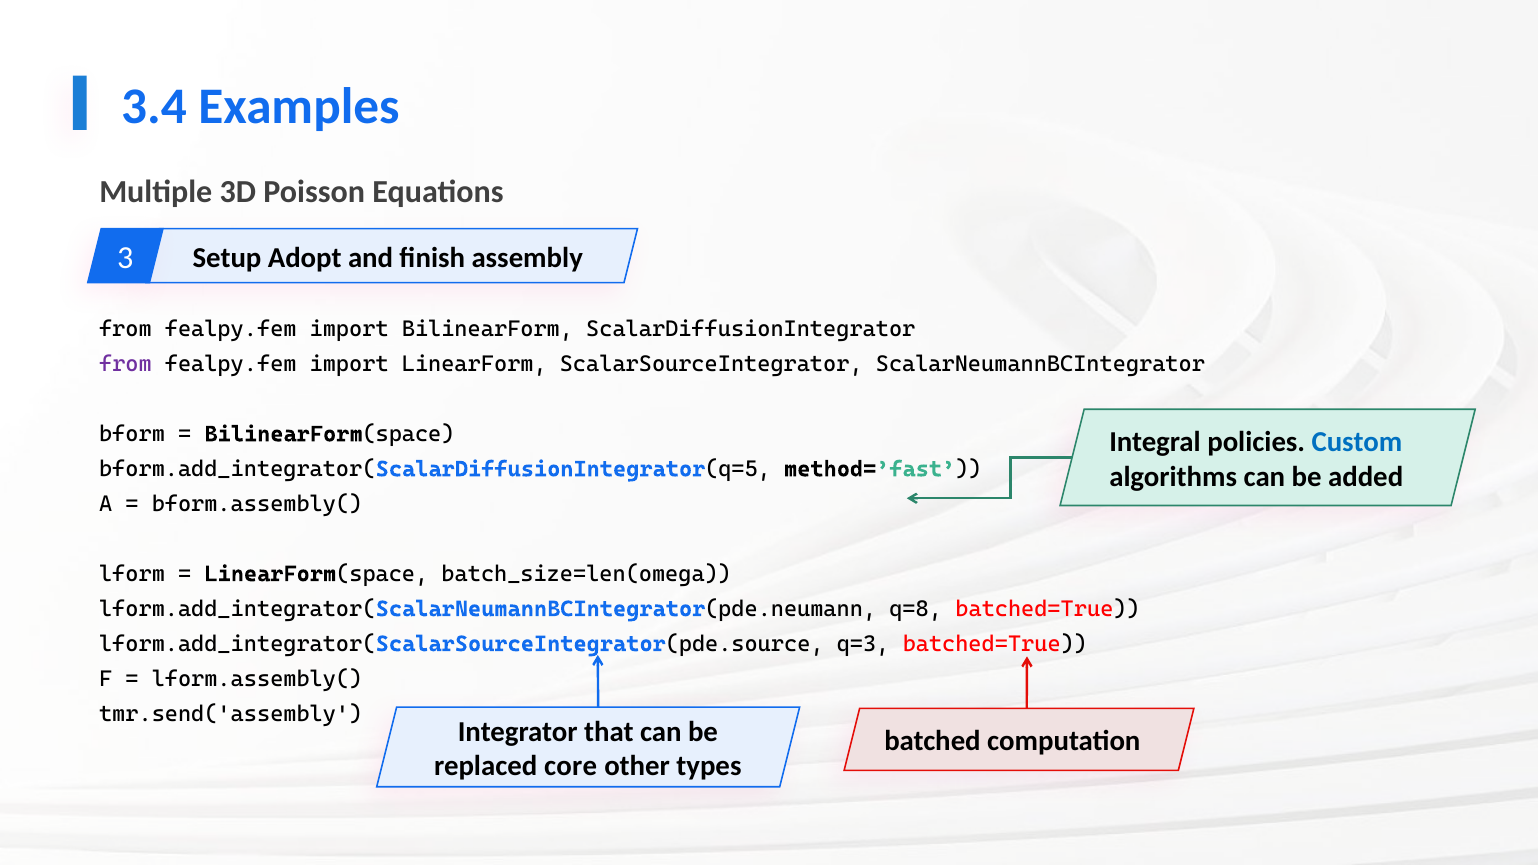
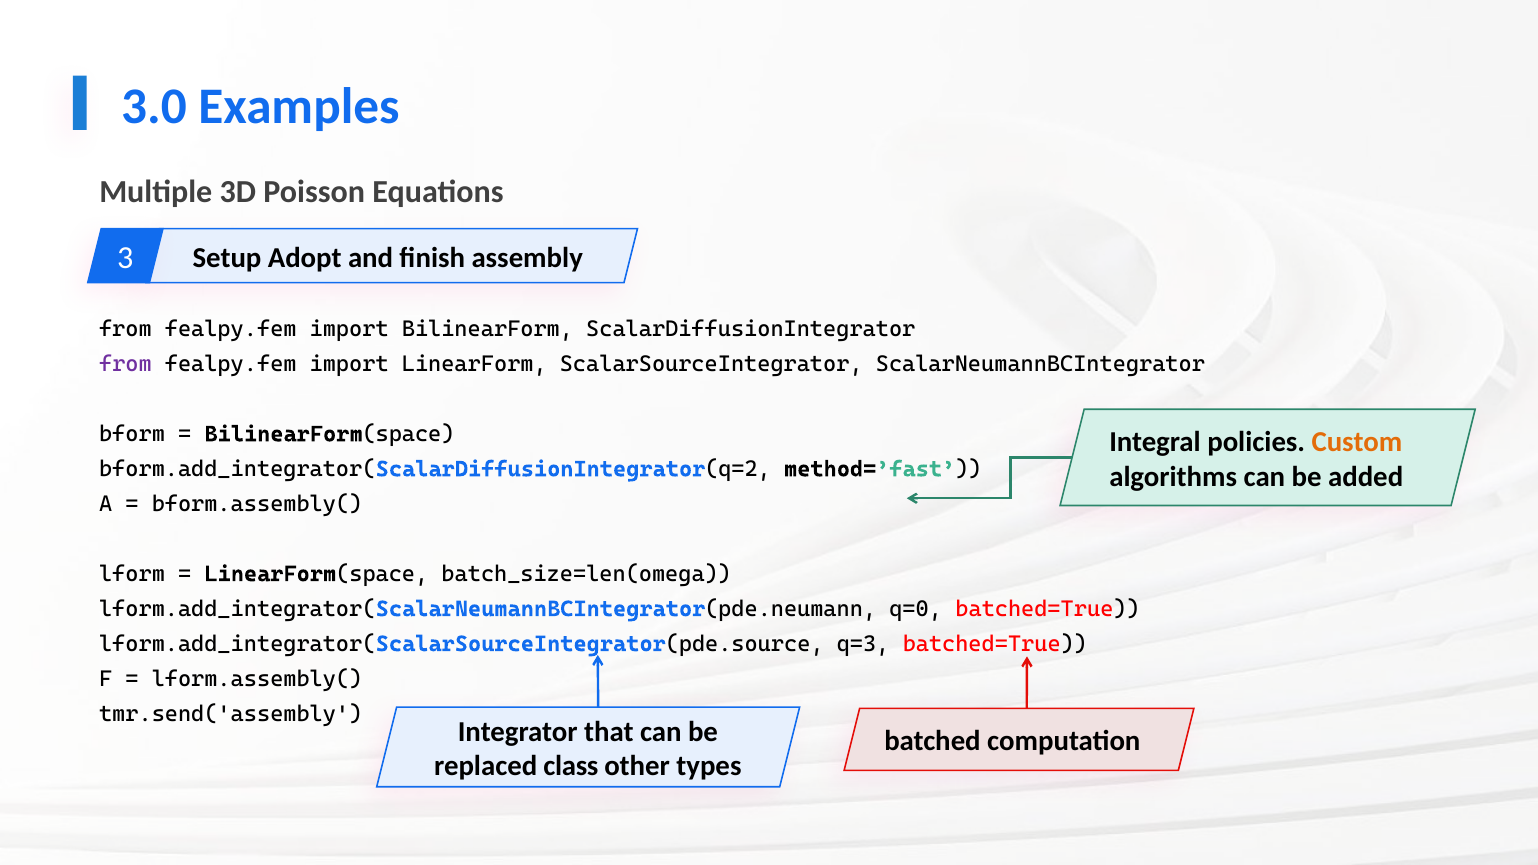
3.4: 3.4 -> 3.0 (154, 106)
Custom colour: blue -> orange (1357, 442)
q=5: q=5 -> q=2 (738, 469)
q=8: q=8 -> q=0 (916, 609)
core: core -> class (571, 766)
